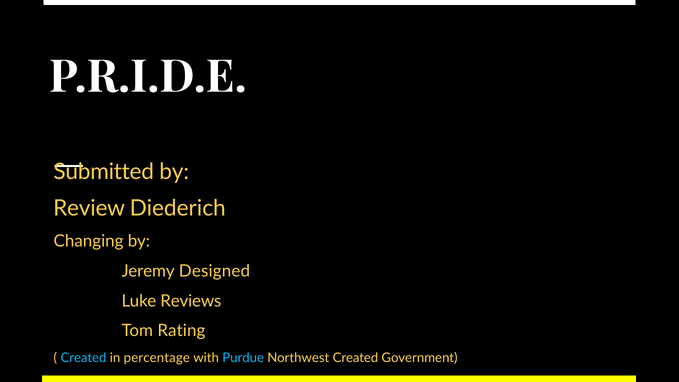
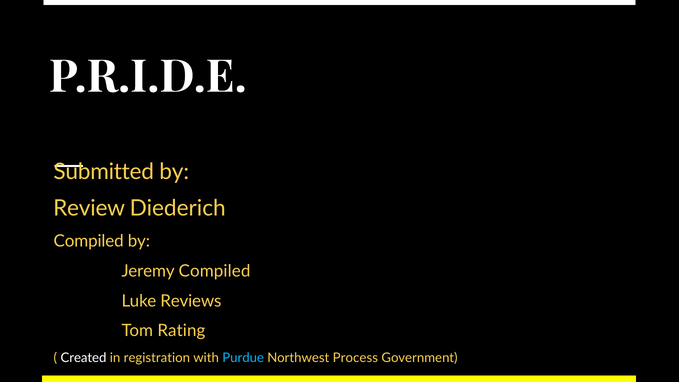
Changing: Changing -> Compiled (89, 241)
Jeremy Designed: Designed -> Compiled (214, 271)
Created colour: light blue -> white (83, 358)
percentage: percentage -> registration (157, 358)
Northwest Created: Created -> Process (355, 358)
